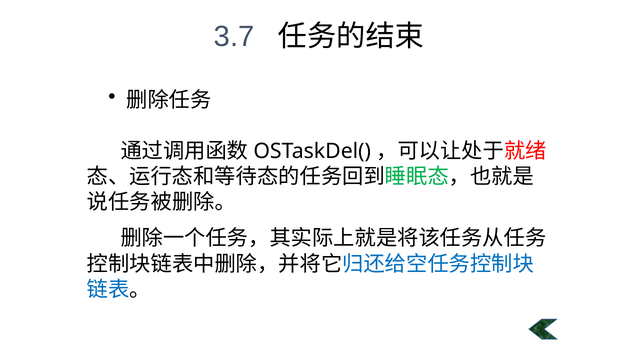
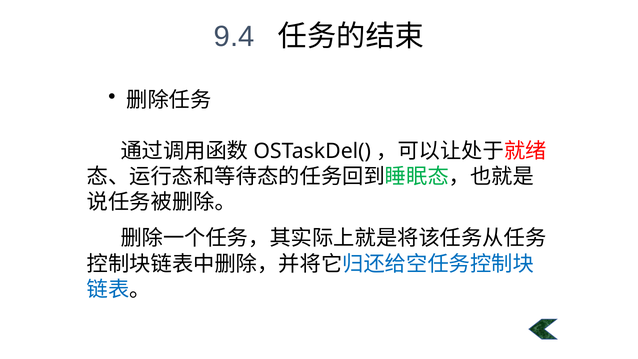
3.7: 3.7 -> 9.4 (234, 37)
